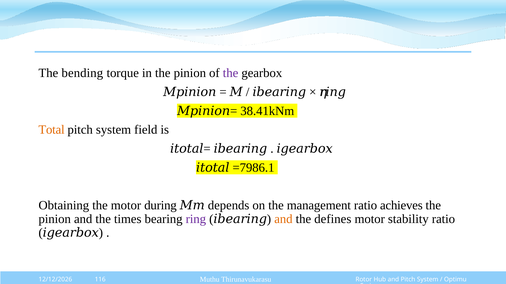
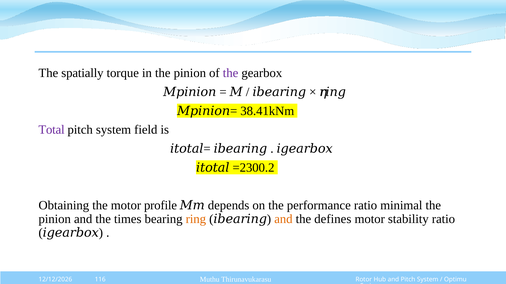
bending: bending -> spatially (82, 73)
Total colour: orange -> purple (52, 130)
=7986.1: =7986.1 -> =2300.2 (254, 168)
during: during -> profile (160, 206)
management: management -> performance (319, 206)
achieves: achieves -> minimal (401, 206)
ring colour: purple -> orange (196, 219)
